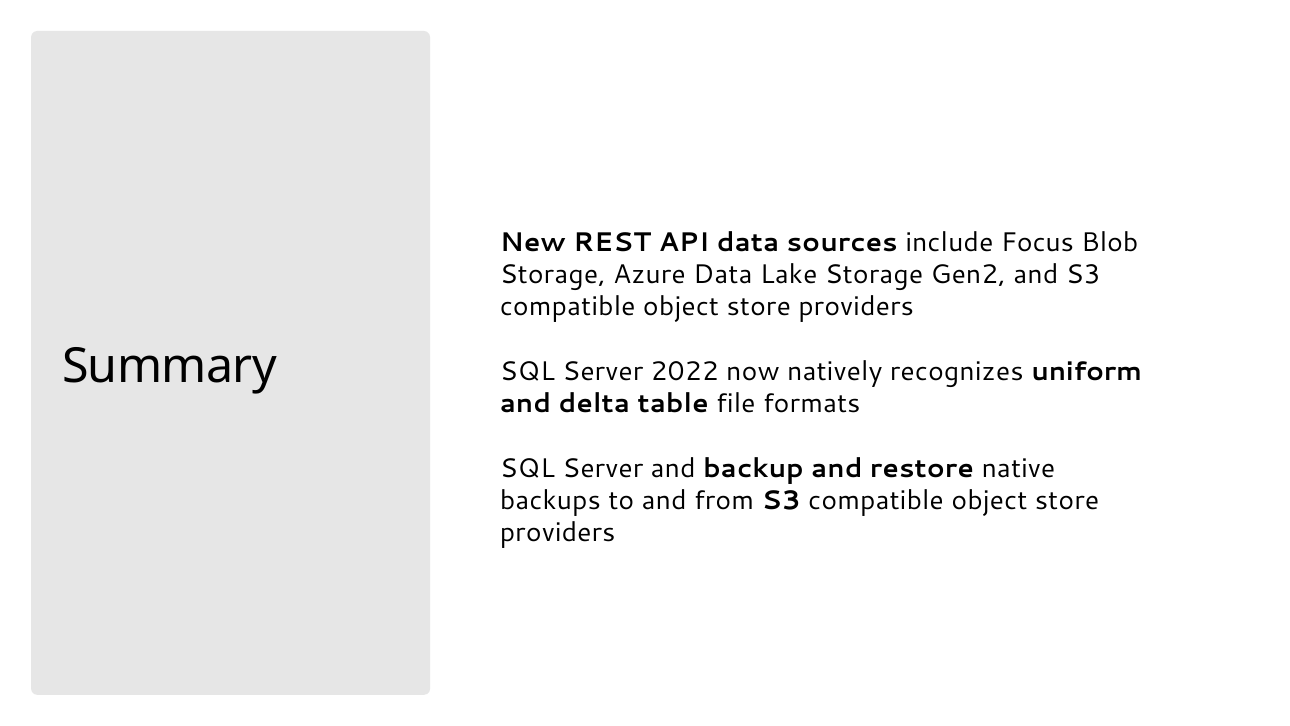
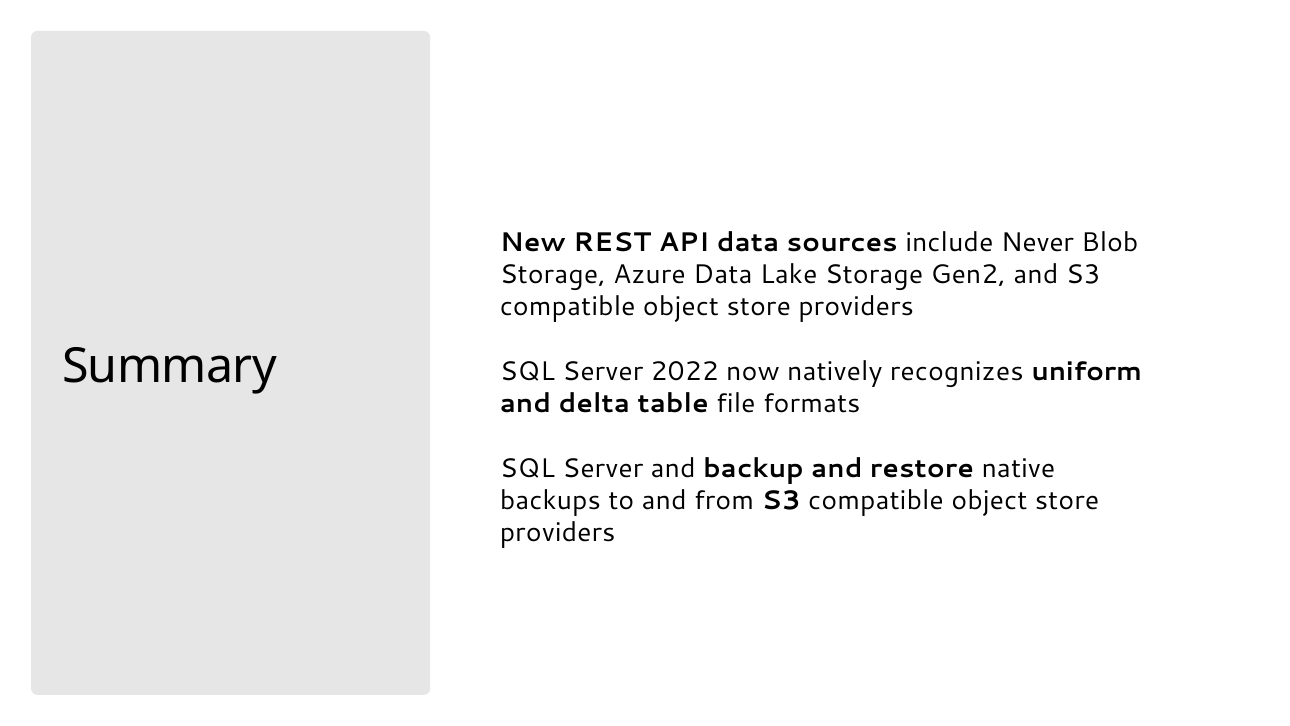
Focus: Focus -> Never (1037, 242)
